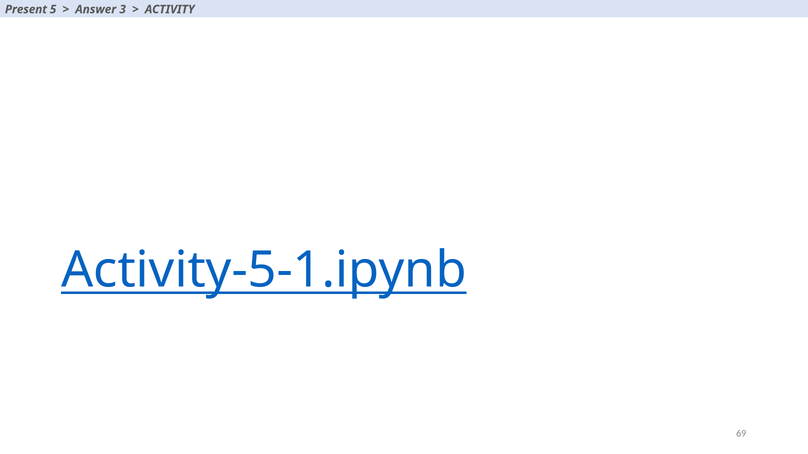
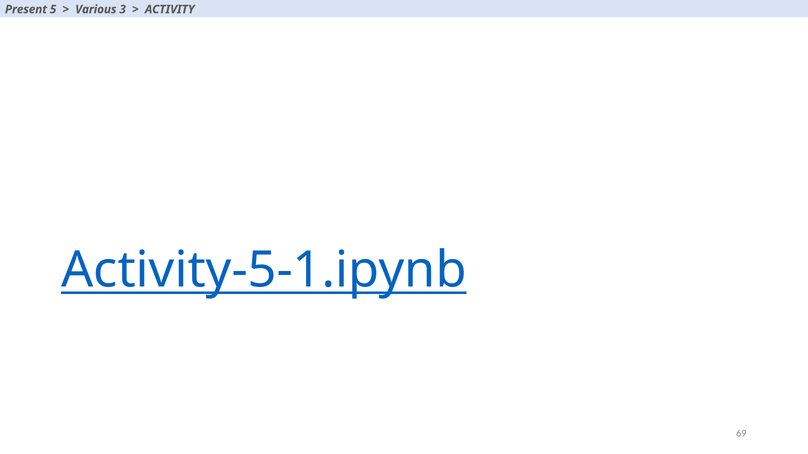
Answer: Answer -> Various (96, 9)
